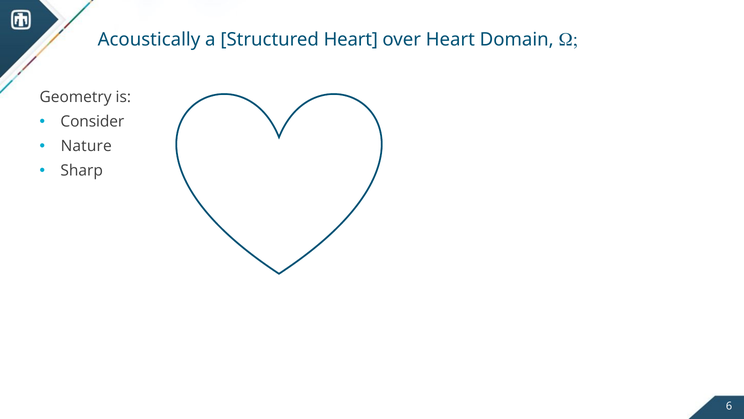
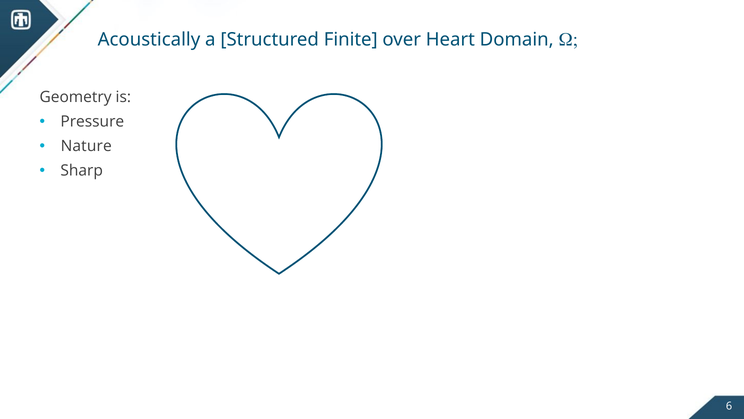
Structured Heart: Heart -> Finite (351, 39)
Consider: Consider -> Pressure (92, 122)
